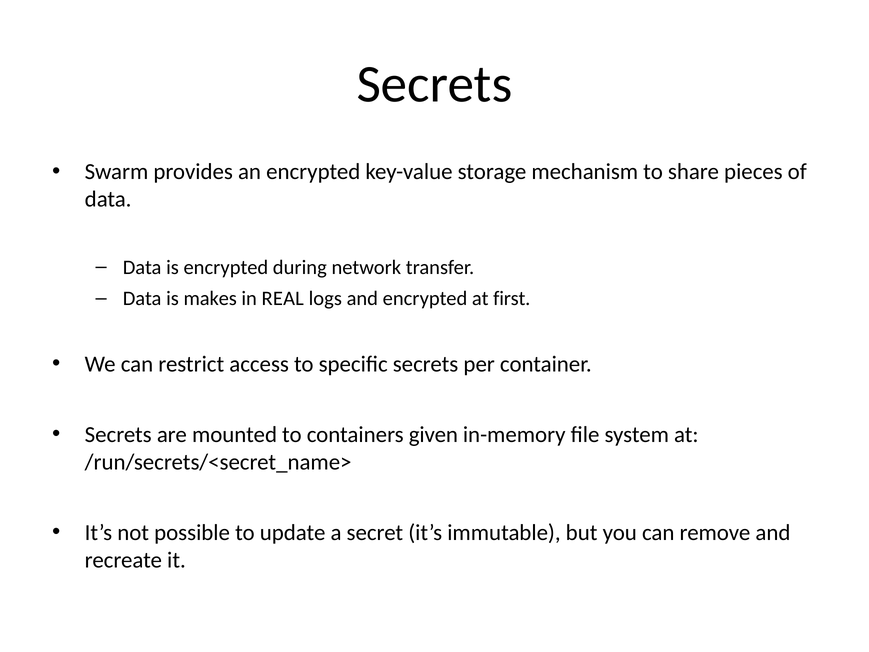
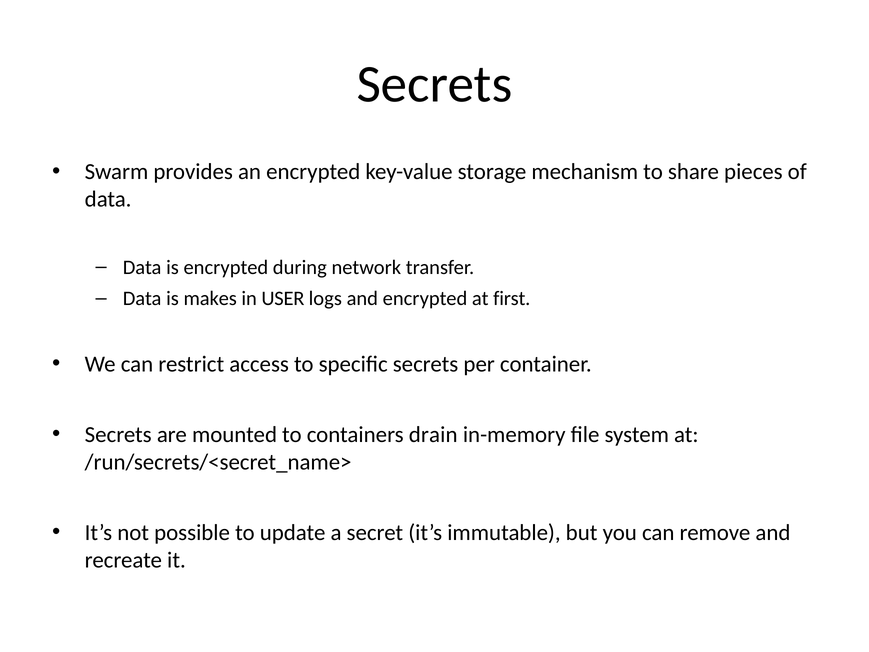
REAL: REAL -> USER (283, 299)
given: given -> drain (433, 434)
